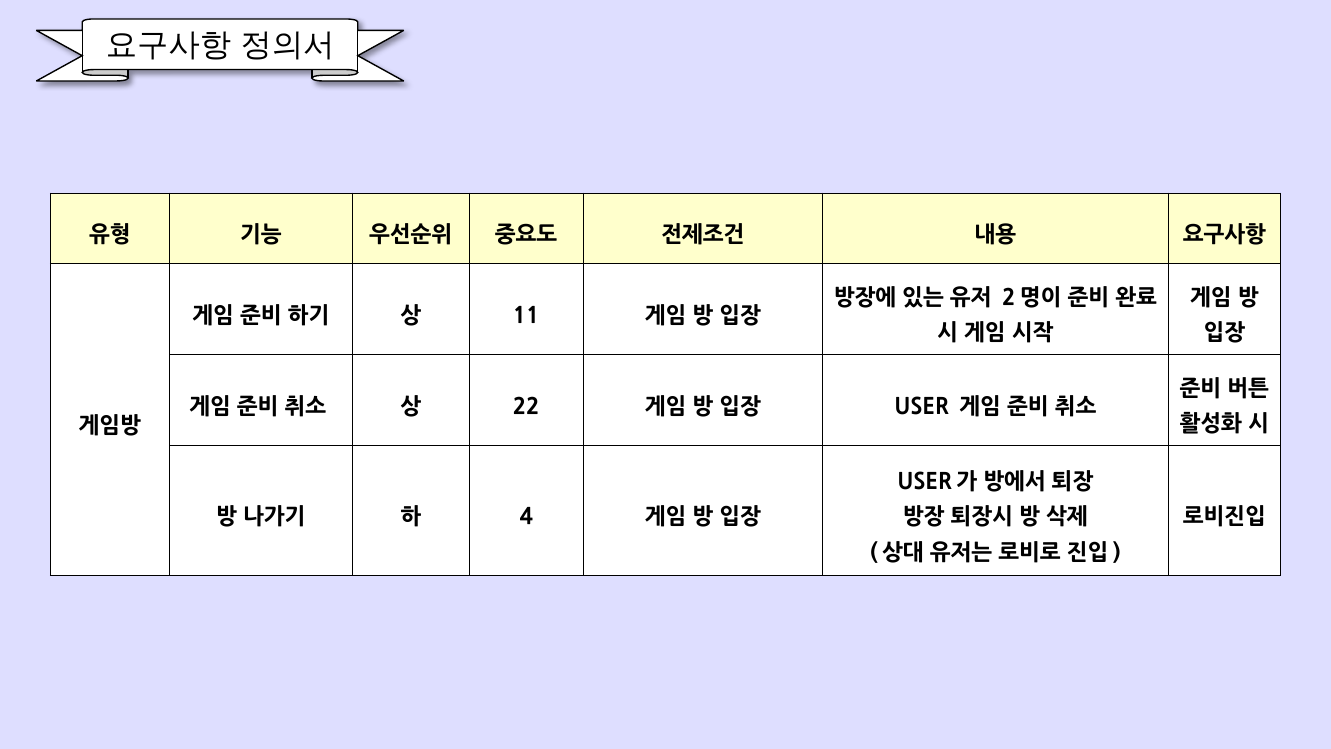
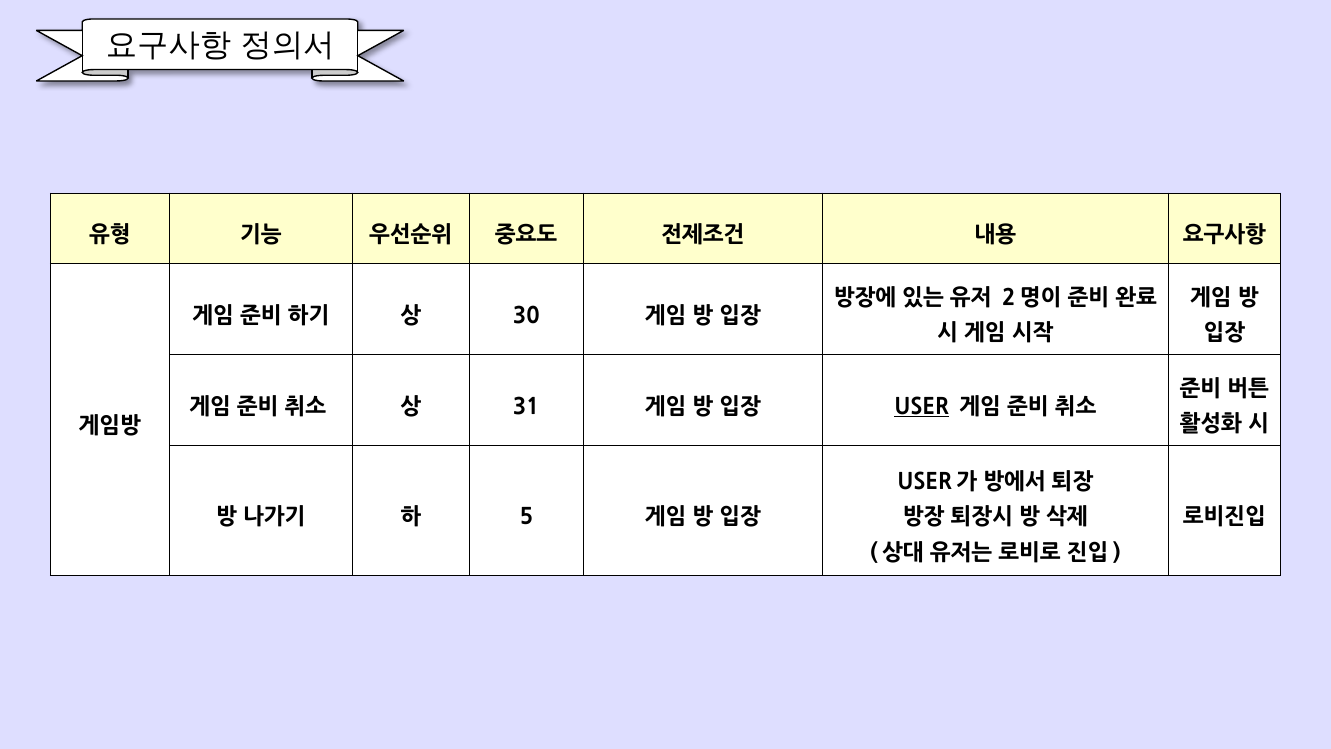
11: 11 -> 30 (526, 316)
22: 22 -> 31 (526, 407)
USER underline: none -> present (922, 407)
4: 4 -> 5 (526, 517)
